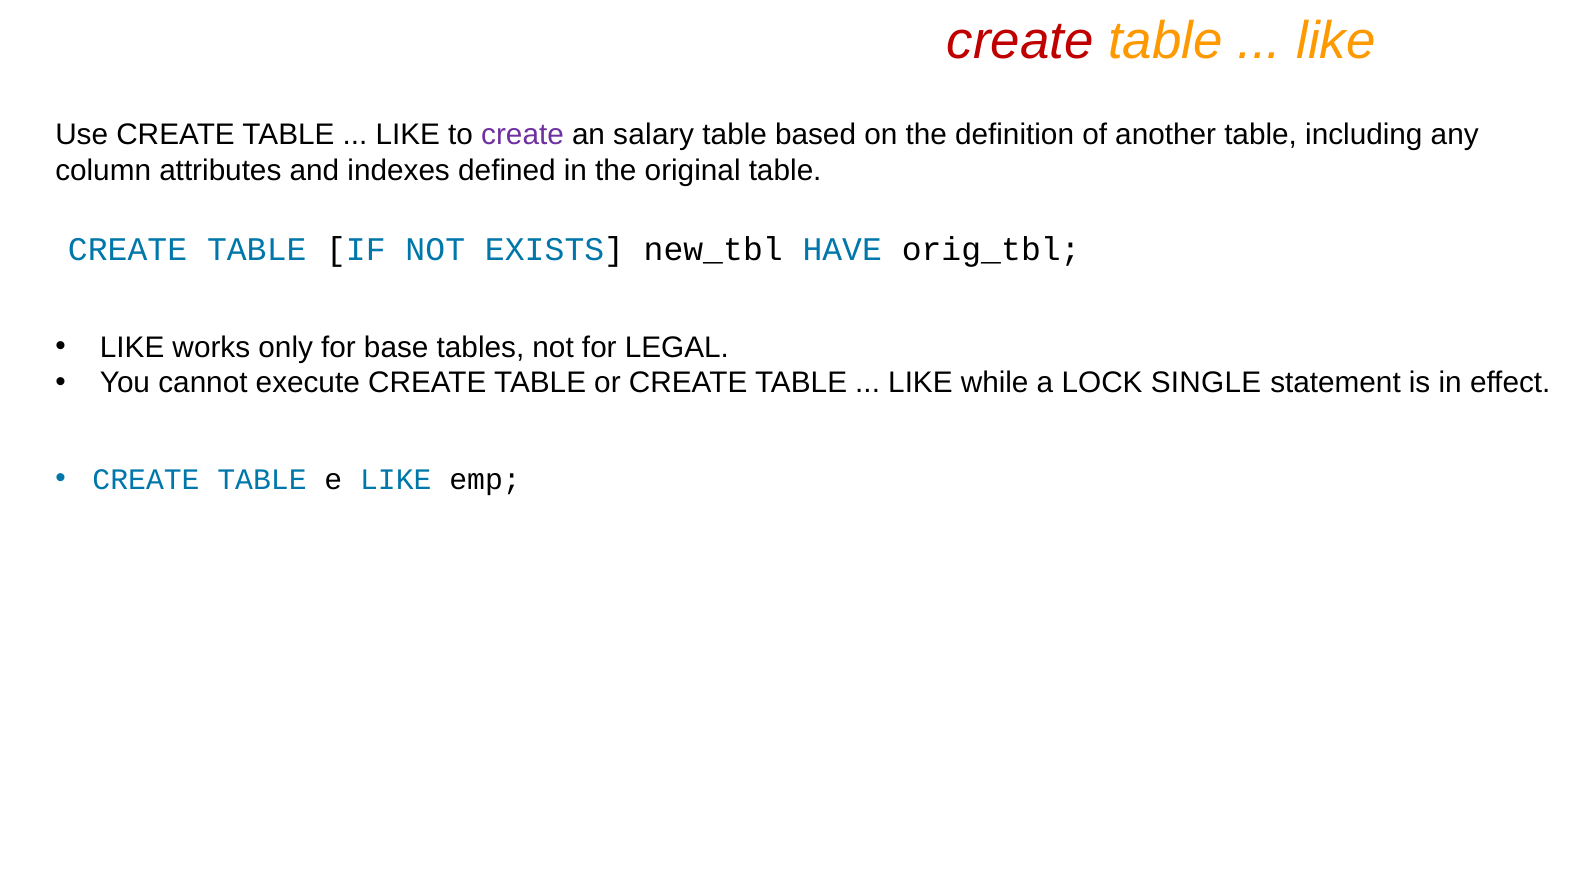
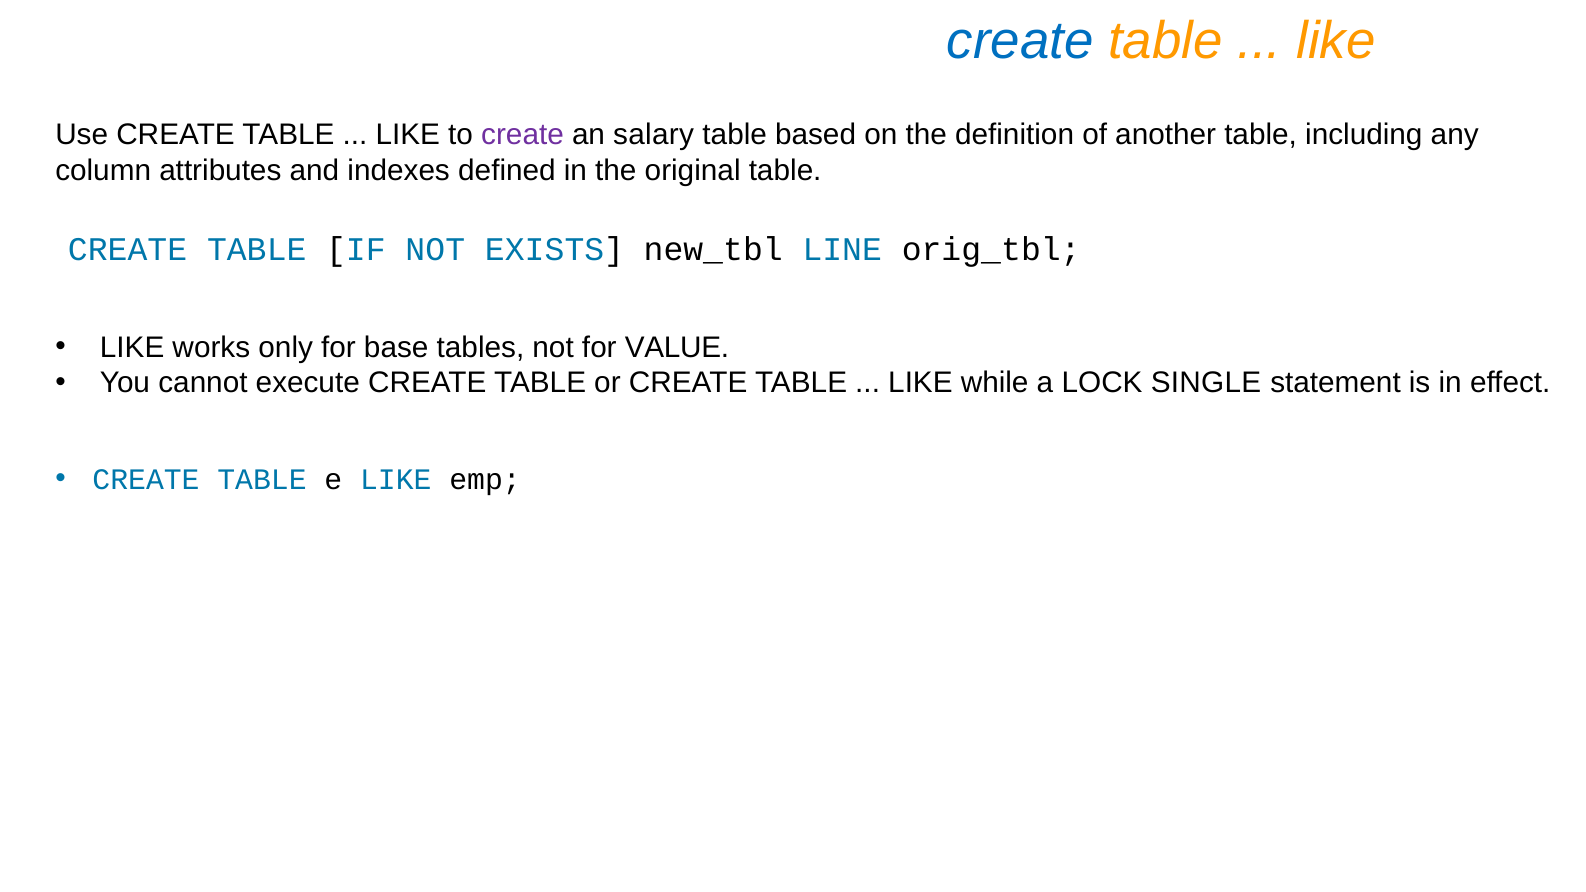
create colour: red -> blue (1020, 41)
HAVE: HAVE -> LINE (842, 249)
LEGAL: LEGAL -> VALUE (677, 347)
